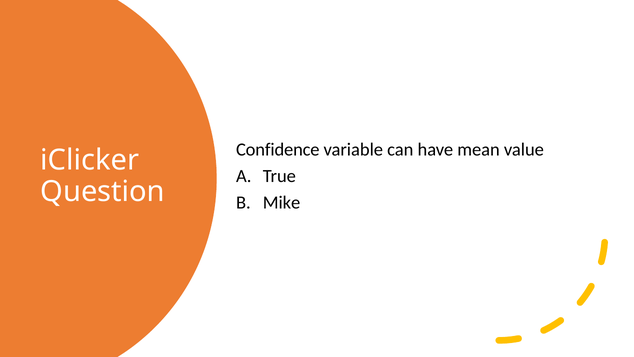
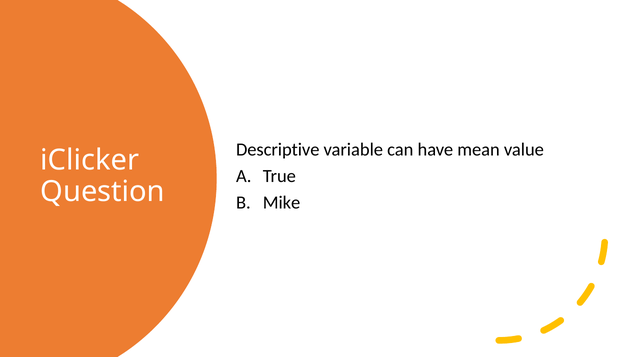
Confidence: Confidence -> Descriptive (278, 149)
